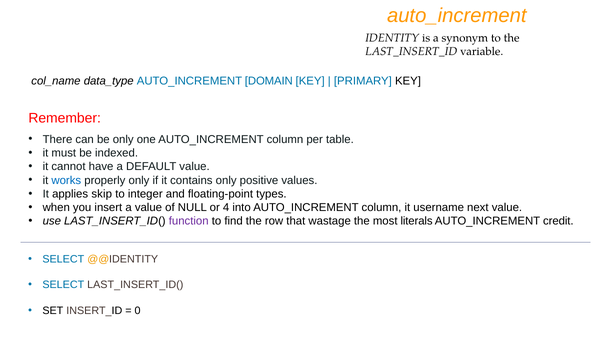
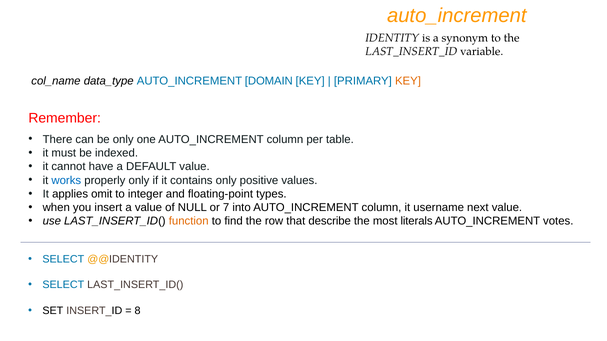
KEY colour: black -> orange (408, 81)
skip: skip -> omit (102, 194)
4: 4 -> 7 (226, 208)
function colour: purple -> orange (189, 221)
wastage: wastage -> describe (330, 221)
credit: credit -> votes (558, 221)
0: 0 -> 8 (138, 311)
